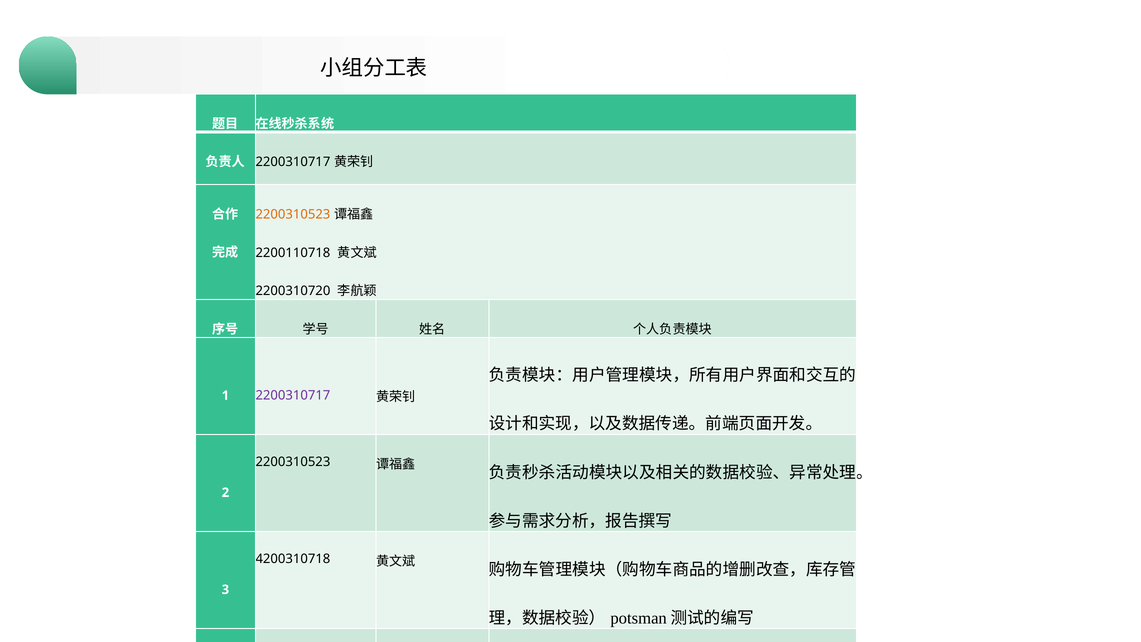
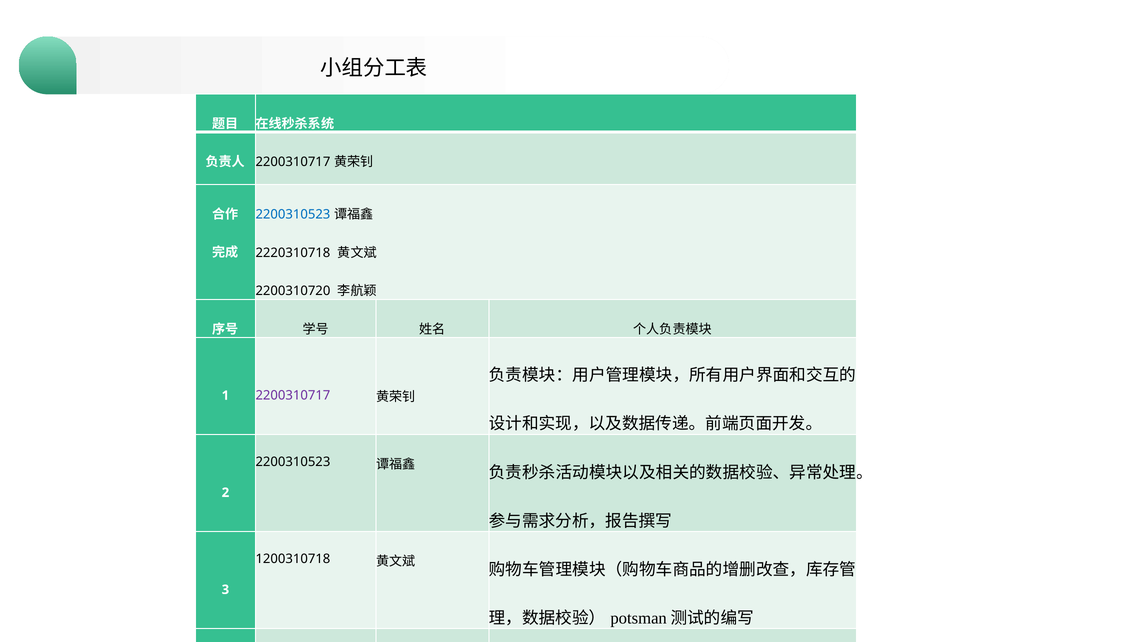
2200310523 colour: orange -> blue (293, 215)
2200110718: 2200110718 -> 2220310718 (293, 253)
4200310718: 4200310718 -> 1200310718 (293, 559)
